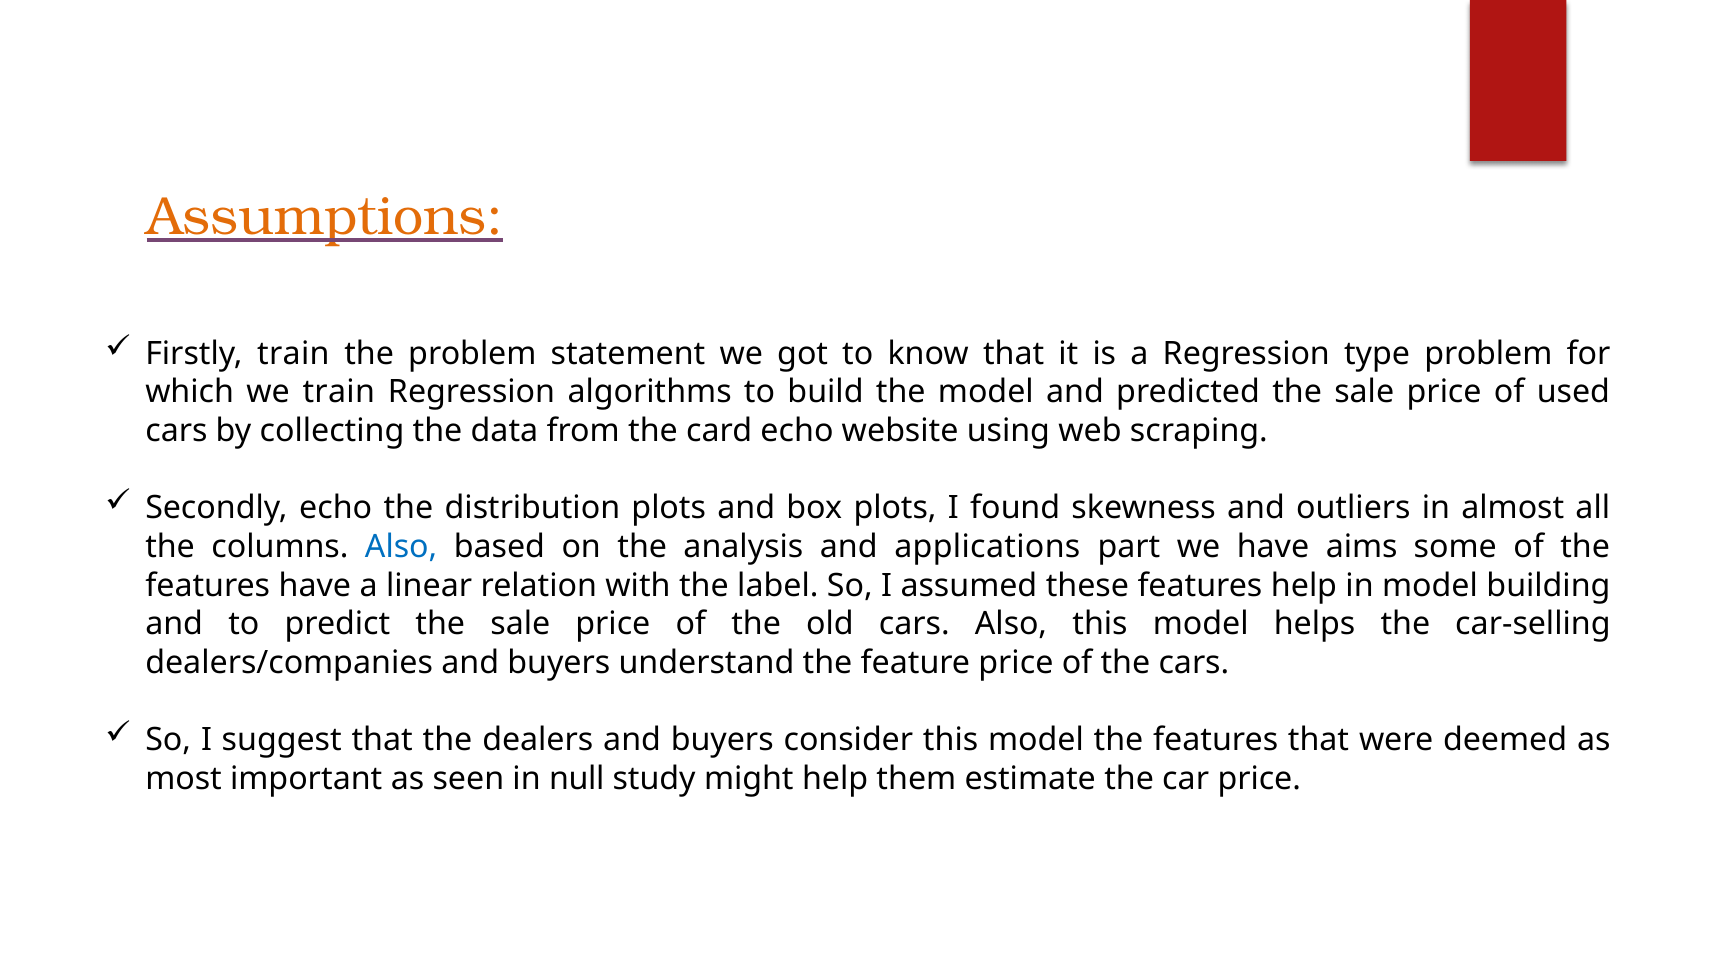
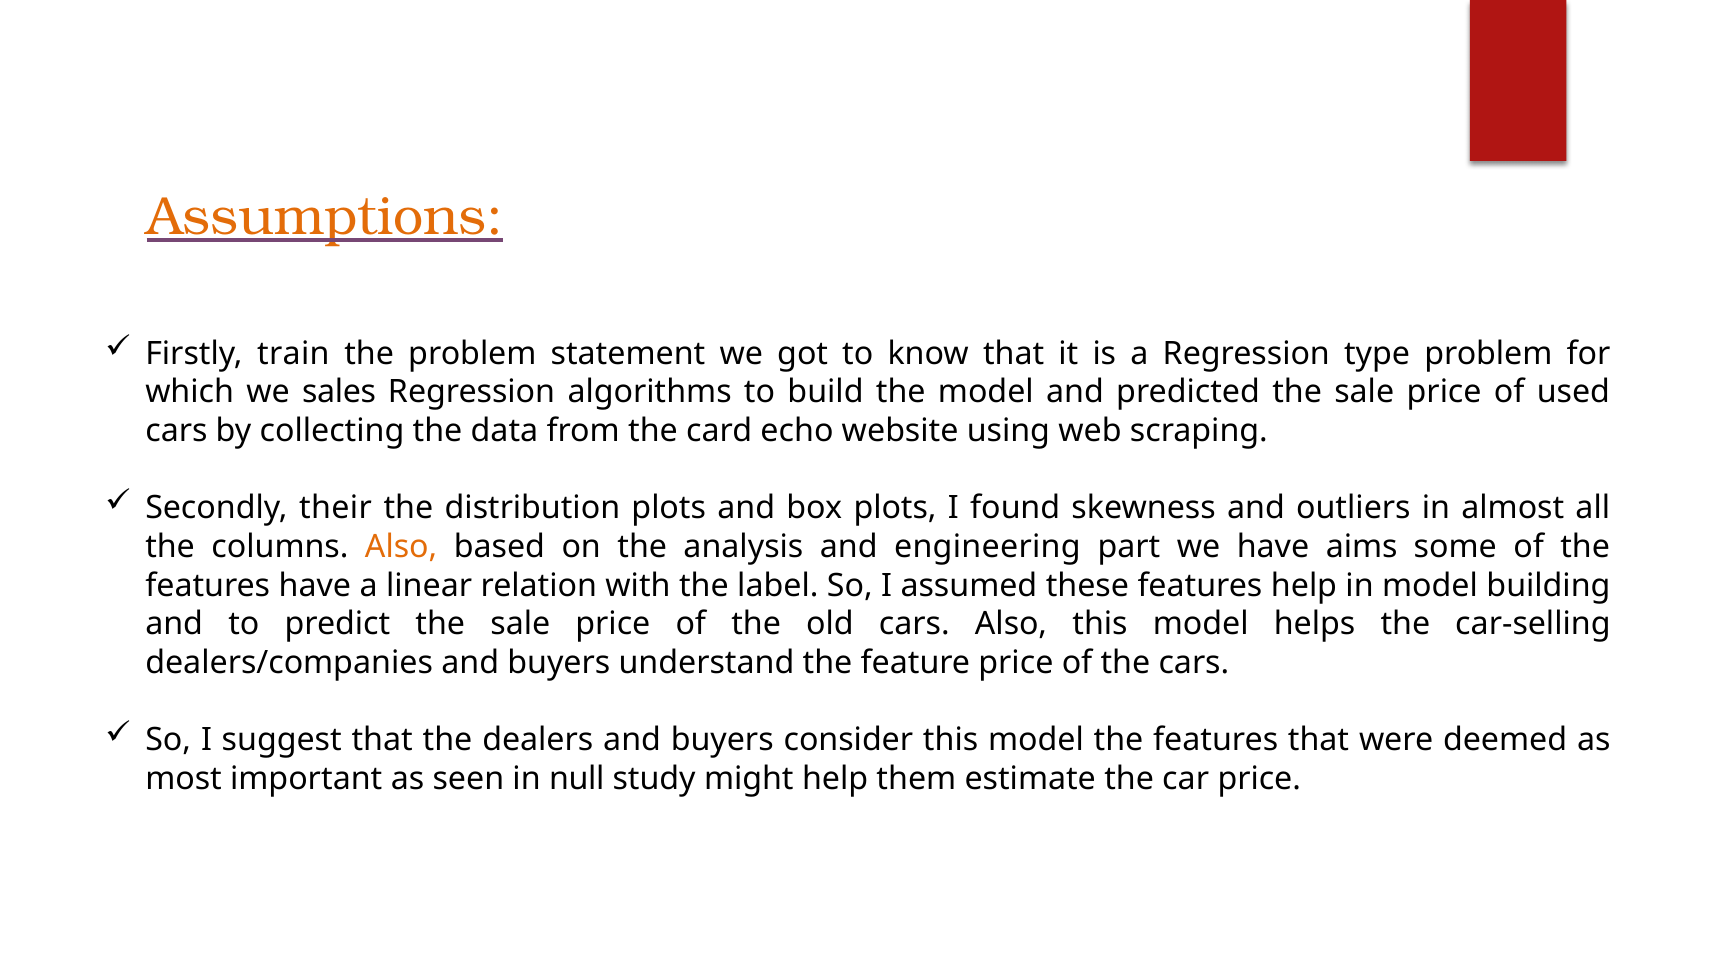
we train: train -> sales (339, 392)
Secondly echo: echo -> their (336, 508)
Also colour: blue -> orange (401, 547)
applications: applications -> engineering (987, 547)
